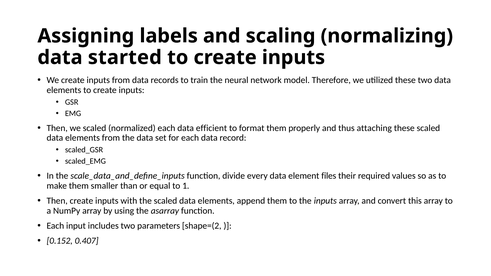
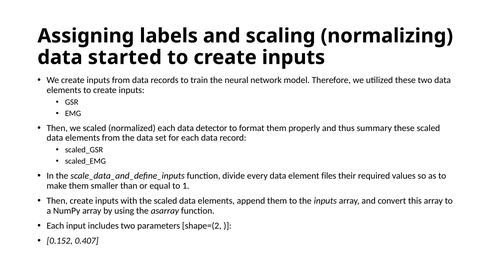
efficient: efficient -> detector (212, 128)
attaching: attaching -> summary (374, 128)
